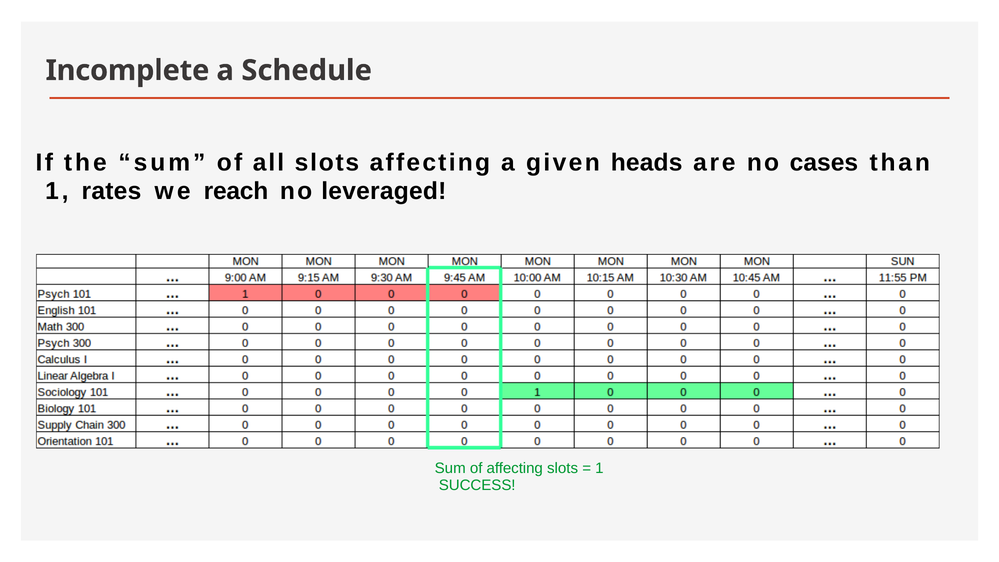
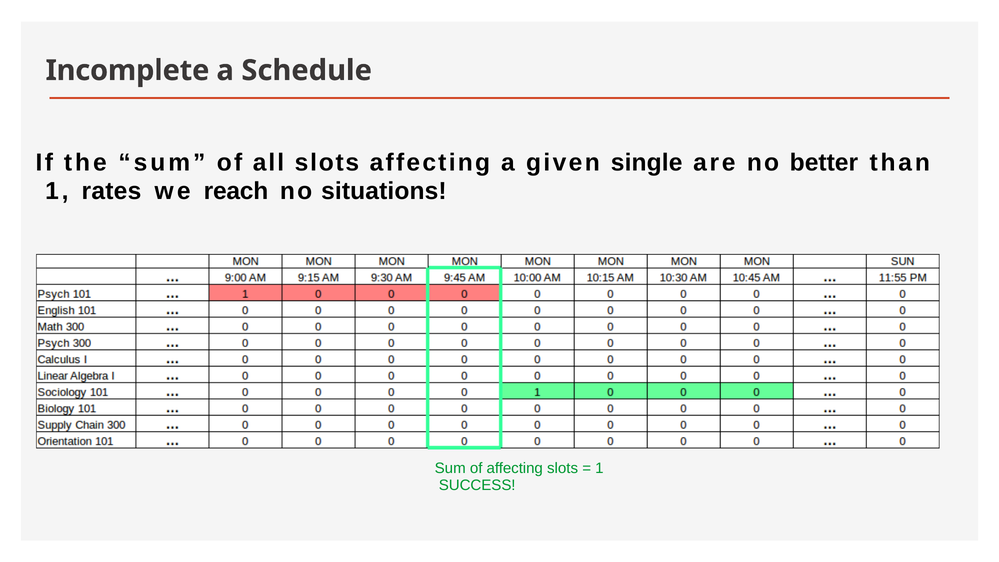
heads: heads -> single (647, 163)
cases: cases -> better (824, 163)
leveraged: leveraged -> situations (384, 191)
